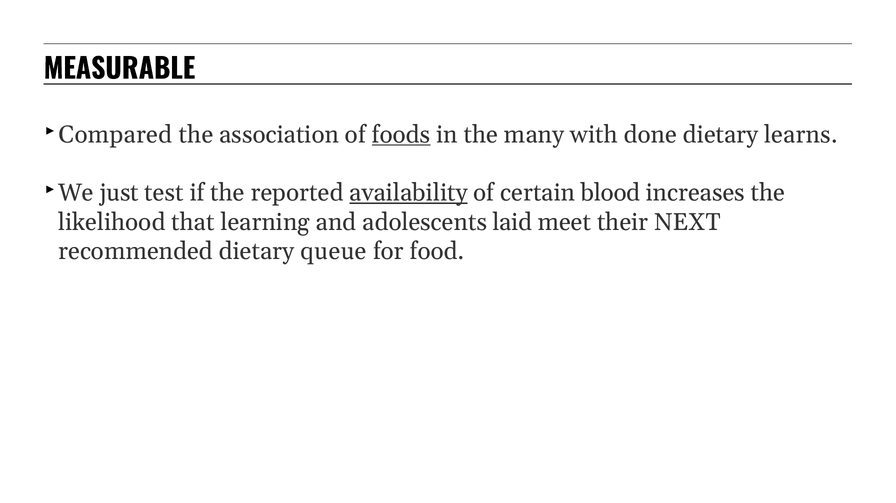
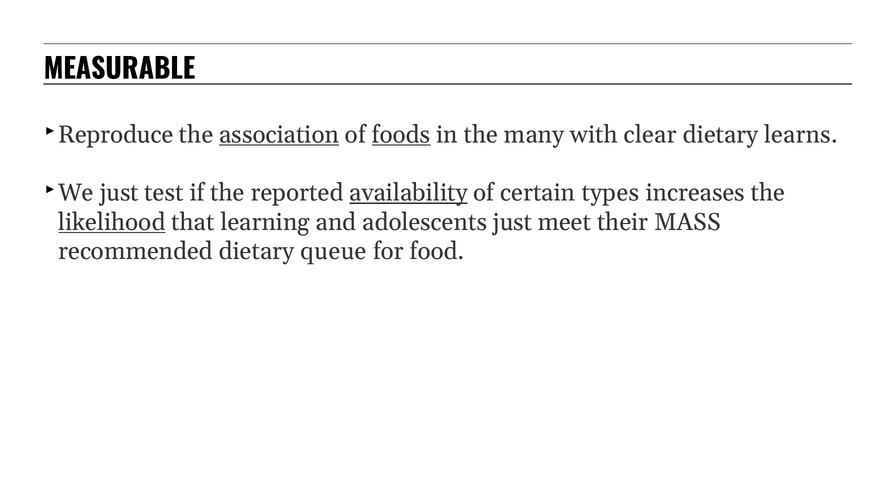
Compared: Compared -> Reproduce (116, 135)
association underline: none -> present (279, 135)
done: done -> clear (650, 135)
blood: blood -> types (610, 193)
likelihood underline: none -> present (112, 222)
adolescents laid: laid -> just (512, 222)
NEXT: NEXT -> MASS (688, 222)
